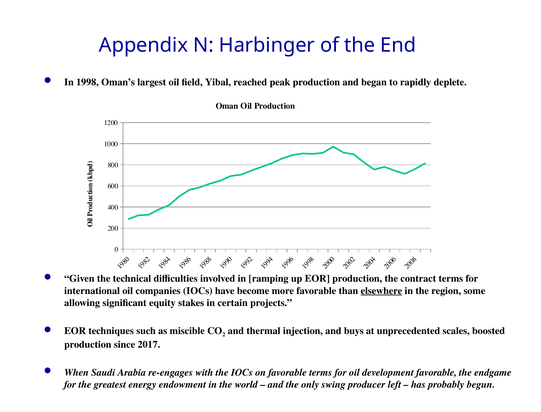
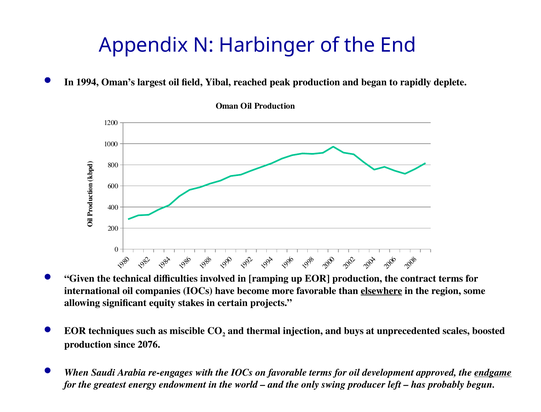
1998: 1998 -> 1994 (87, 82)
2017: 2017 -> 2076 (149, 345)
development favorable: favorable -> approved (436, 373)
endgame underline: none -> present (493, 373)
